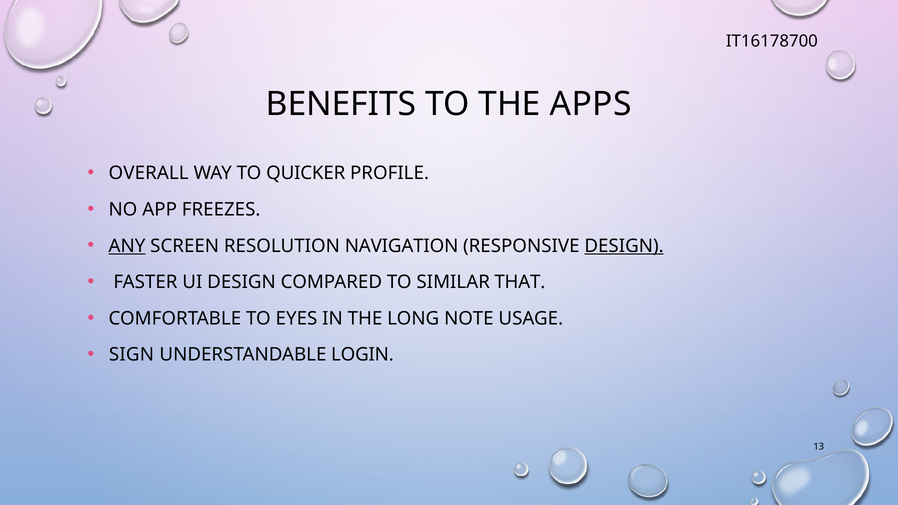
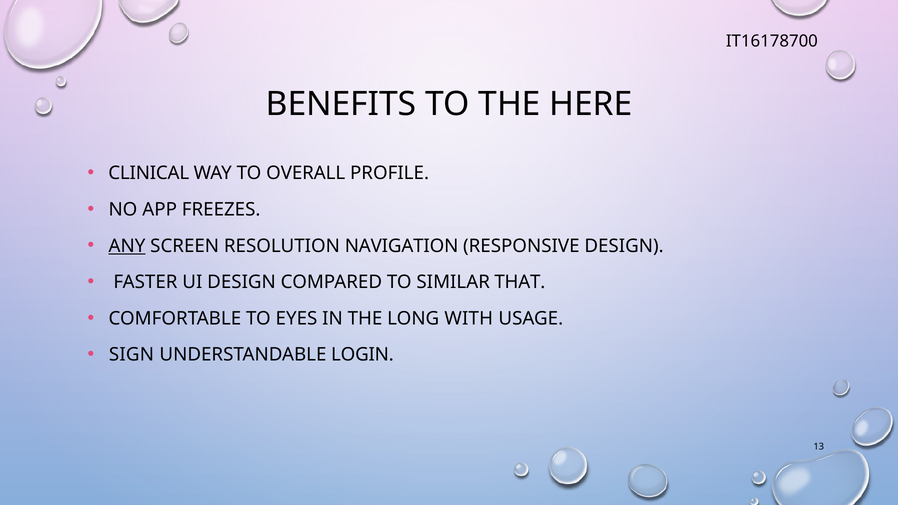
APPS: APPS -> HERE (591, 104)
OVERALL: OVERALL -> CLINICAL (149, 173)
QUICKER: QUICKER -> OVERALL (306, 173)
DESIGN underline: present -> none (624, 246)
NOTE: NOTE -> WITH (469, 319)
